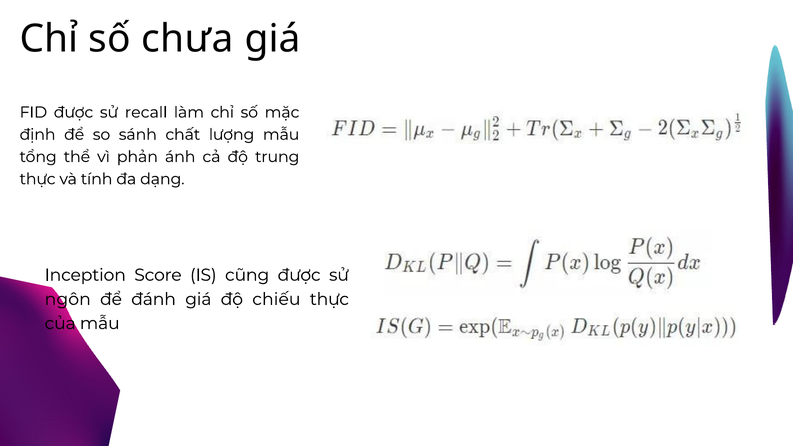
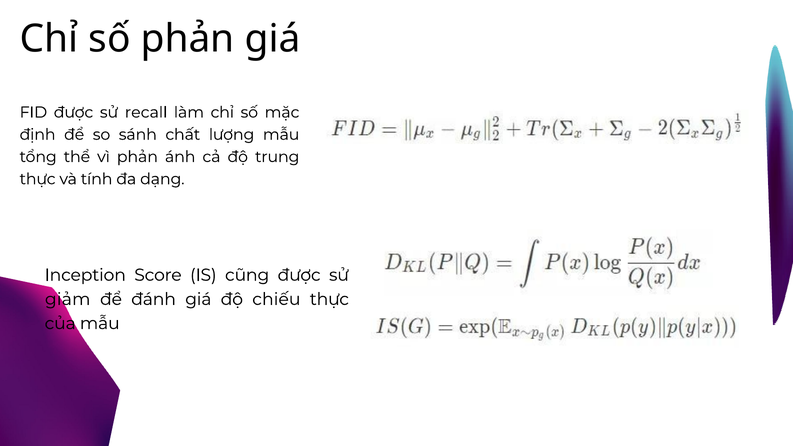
số chưa: chưa -> phản (188, 39)
ngôn: ngôn -> giảm (68, 299)
